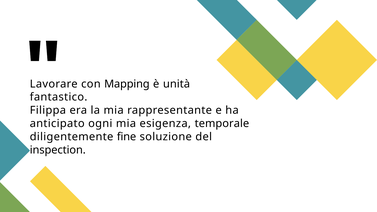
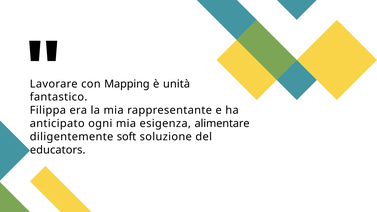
temporale: temporale -> alimentare (222, 124)
fine: fine -> soft (127, 137)
inspection: inspection -> educators (58, 150)
